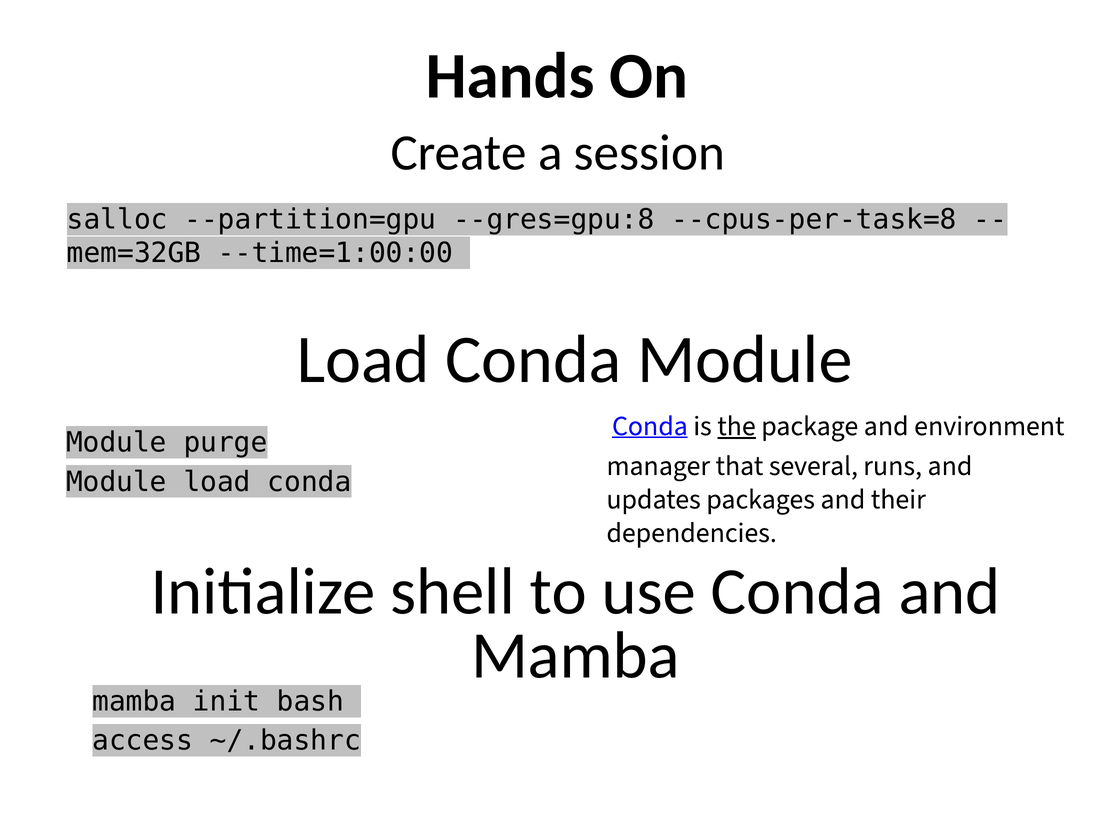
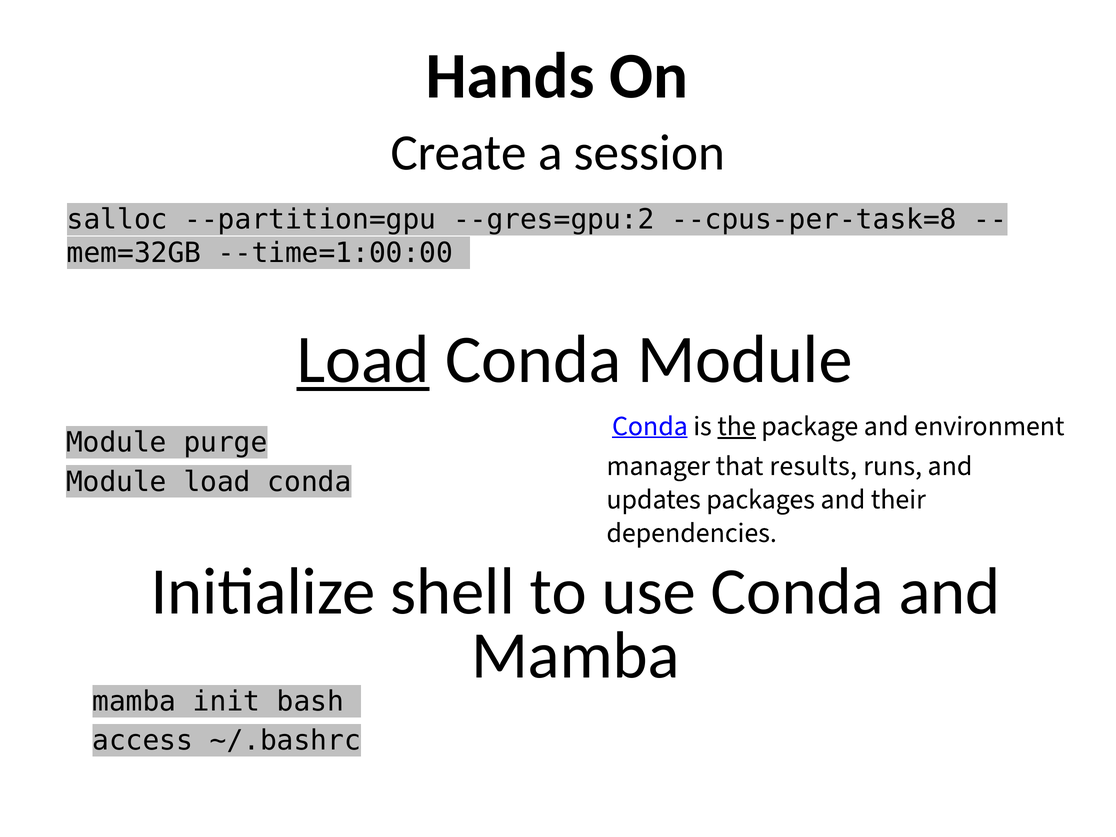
--gres=gpu:8: --gres=gpu:8 -> --gres=gpu:2 (554, 220)
Load underline: none -> present (363, 360)
several: several -> results (813, 466)
